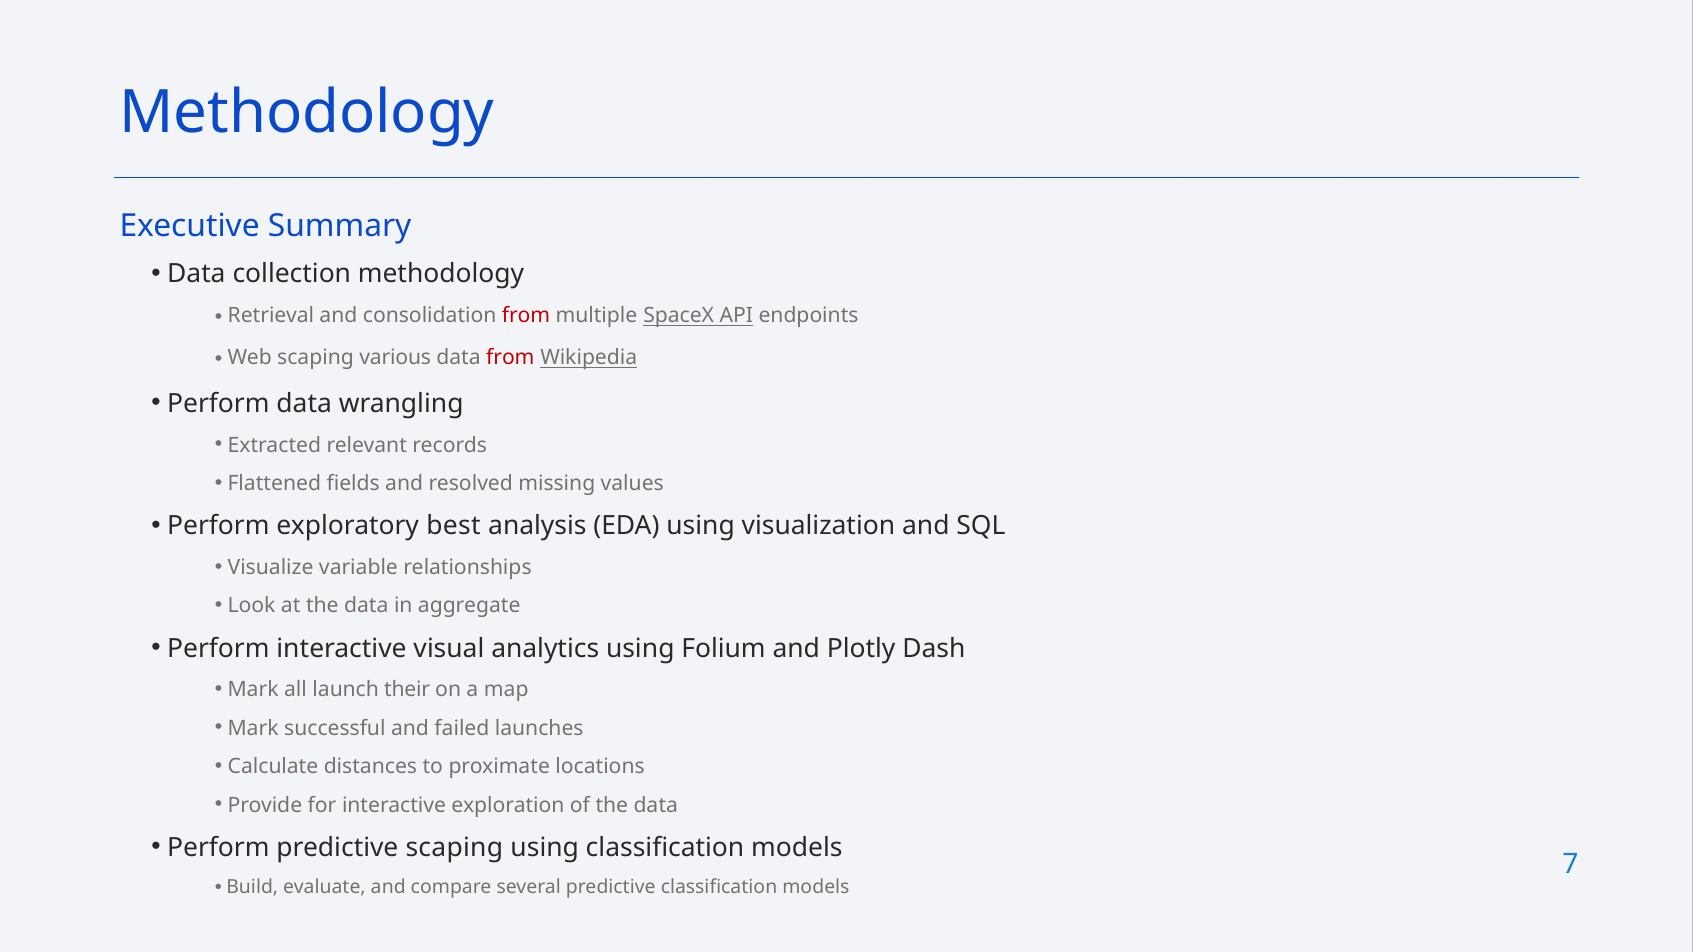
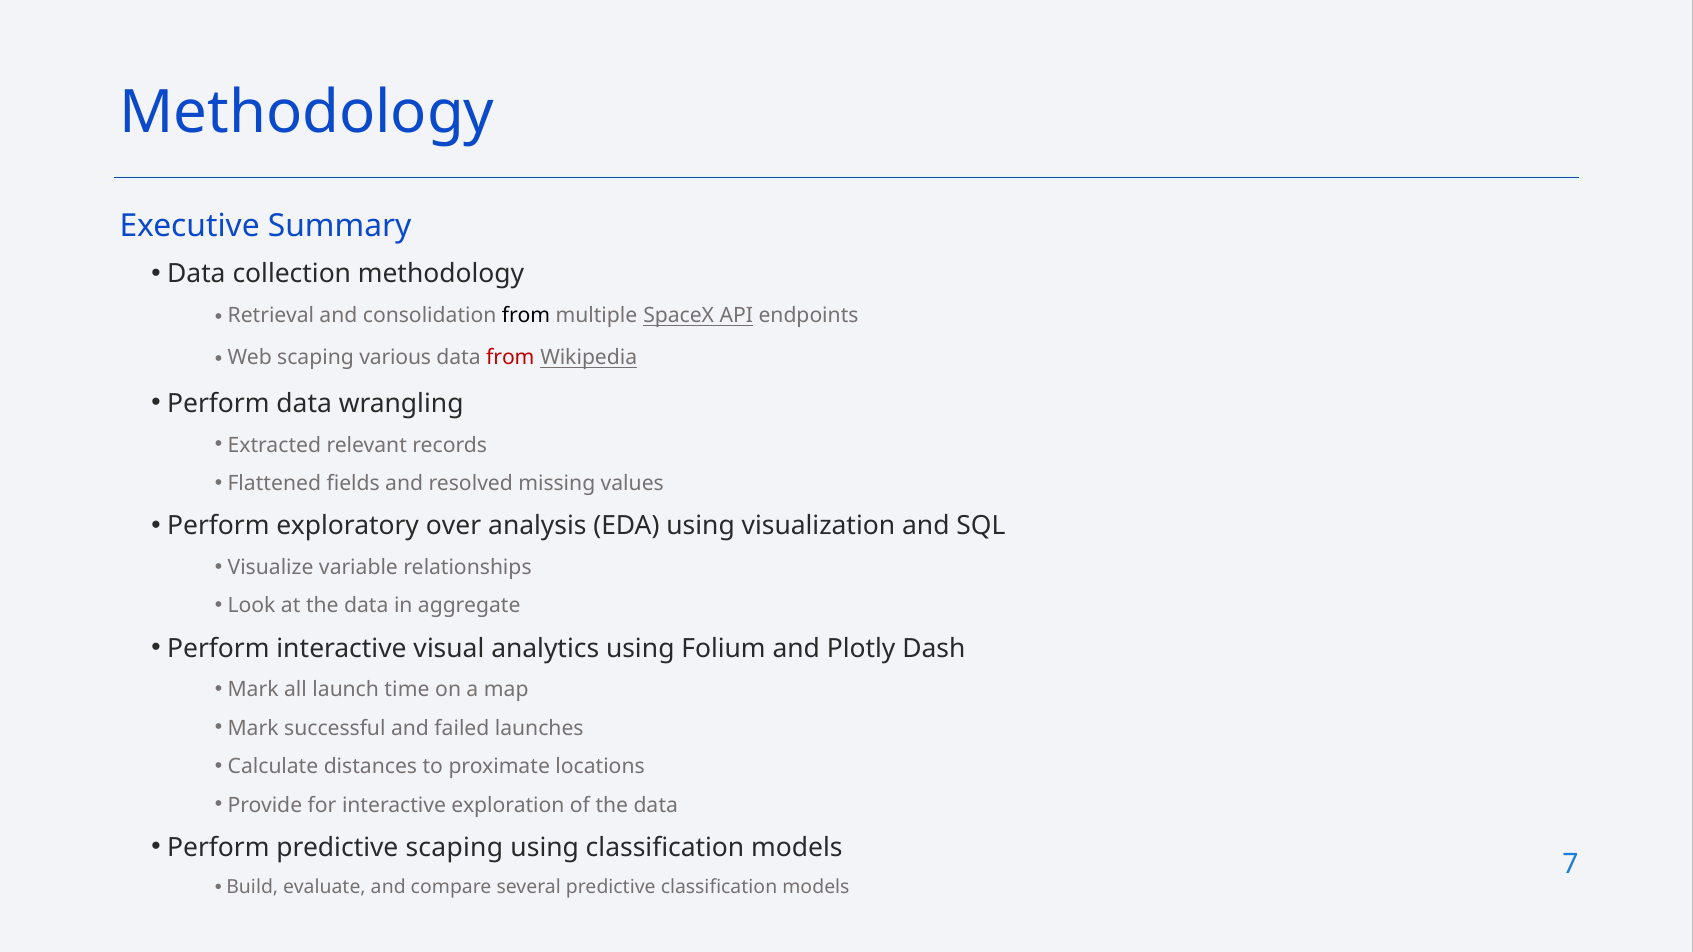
from colour: red -> black (526, 316)
best: best -> over (454, 526)
their: their -> time (407, 690)
